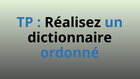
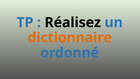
dictionnaire colour: black -> orange (70, 38)
